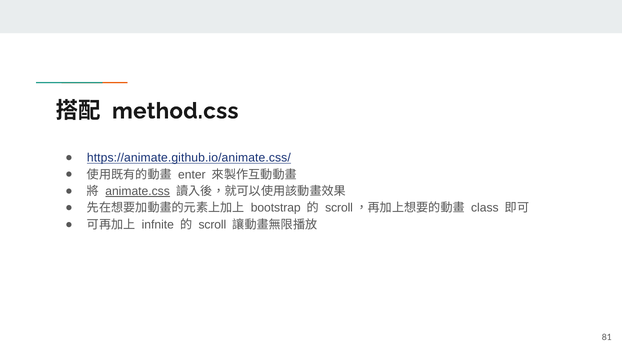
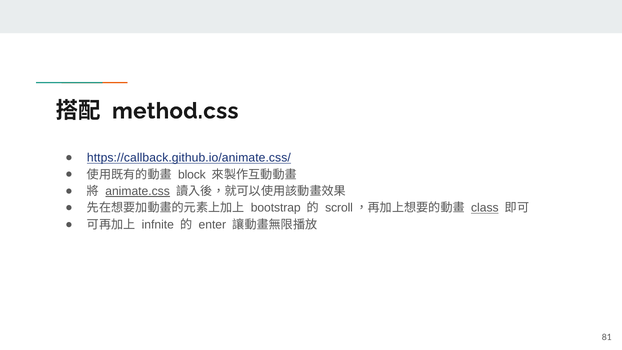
https://animate.github.io/animate.css/: https://animate.github.io/animate.css/ -> https://callback.github.io/animate.css/ (189, 158)
enter: enter -> block (192, 175)
class underline: none -> present (485, 208)
scroll: scroll -> enter (212, 225)
